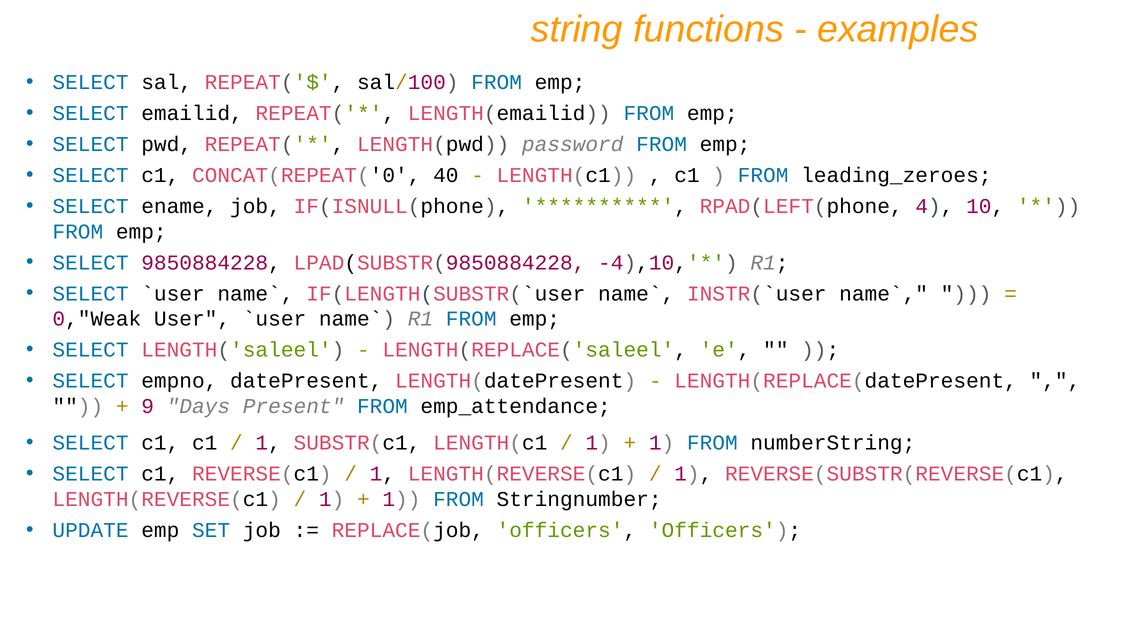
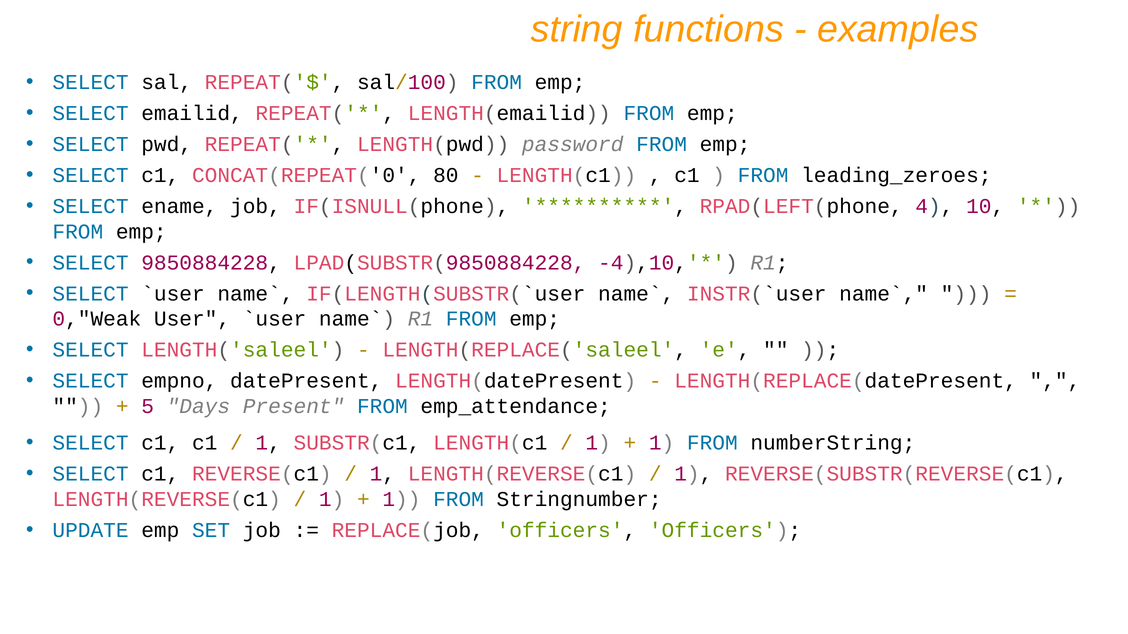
40: 40 -> 80 (446, 175)
9: 9 -> 5 (148, 407)
